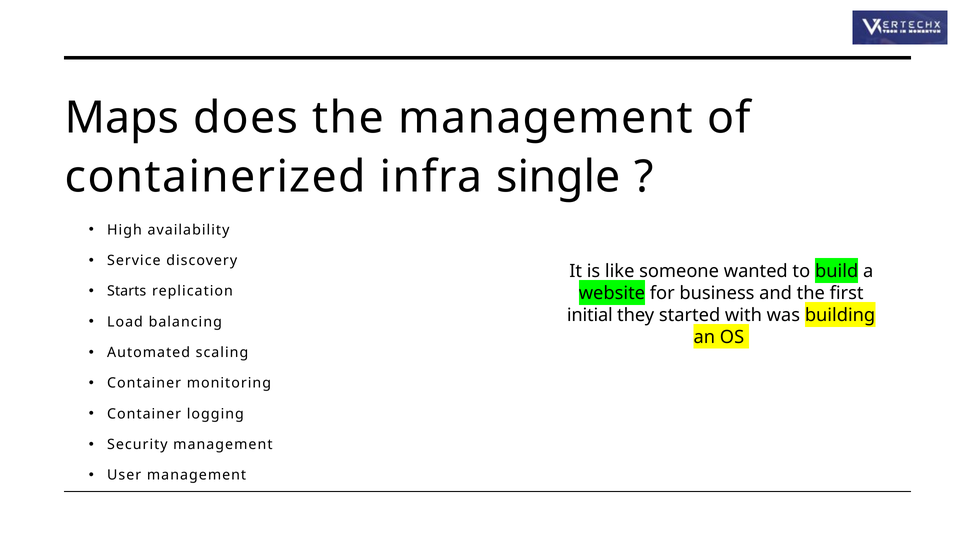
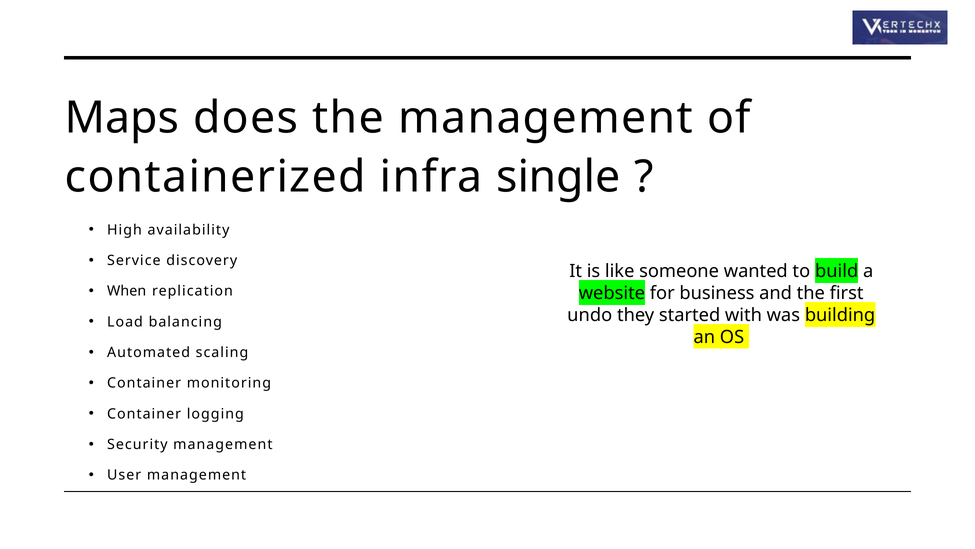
Starts: Starts -> When (127, 291)
initial: initial -> undo (590, 315)
